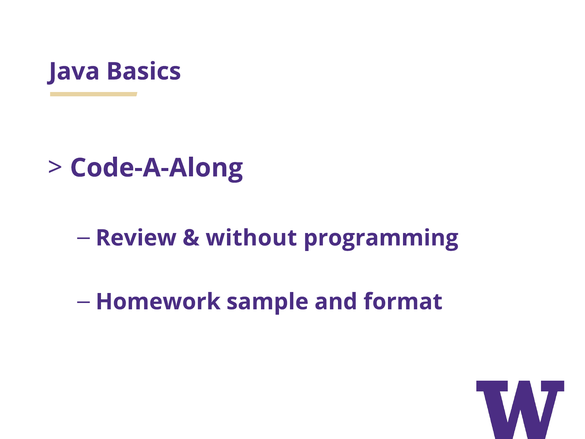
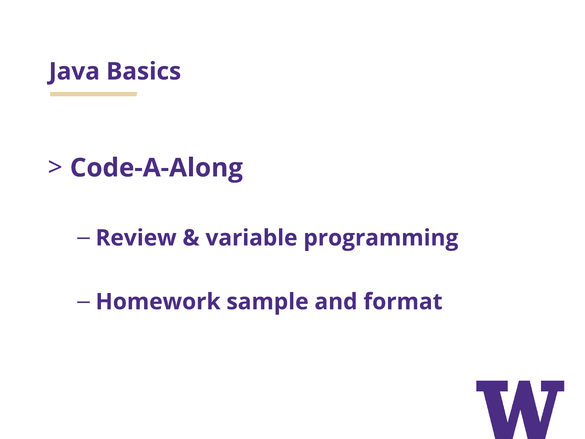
without: without -> variable (251, 238)
